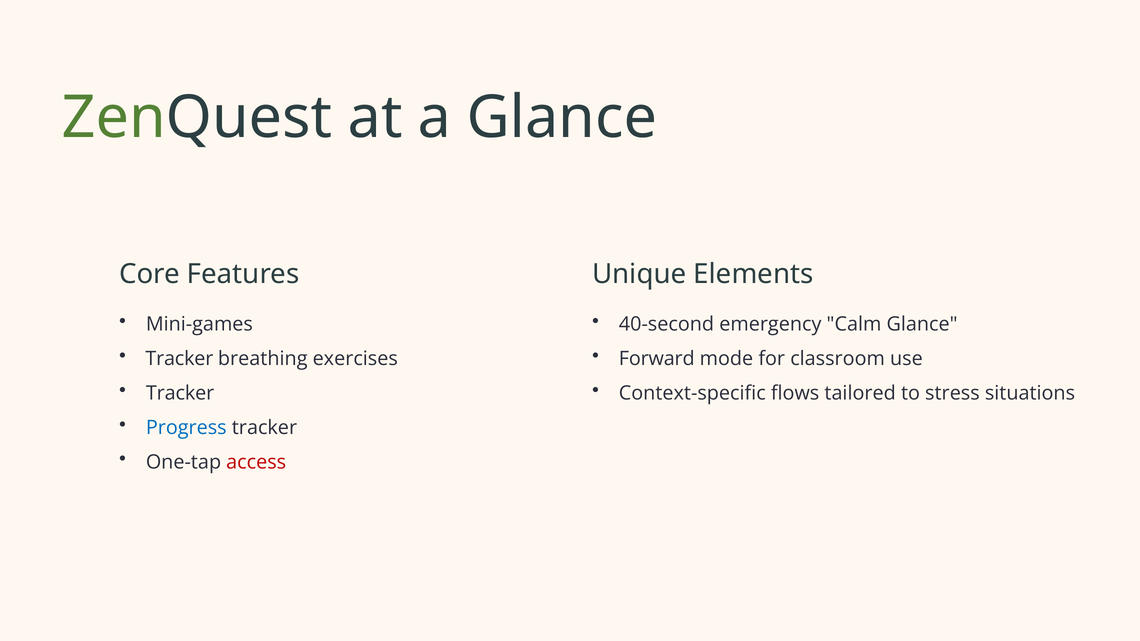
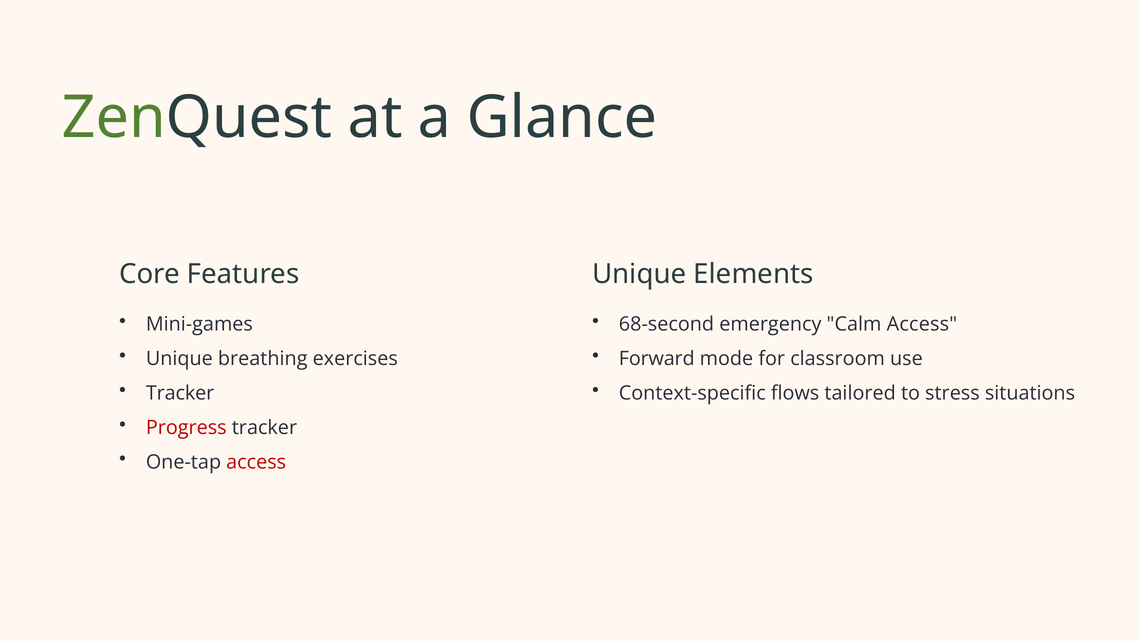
40-second: 40-second -> 68-second (666, 324)
Calm Glance: Glance -> Access (922, 324)
Tracker: Tracker -> Unique (179, 359)
Progress colour: blue -> red (186, 428)
